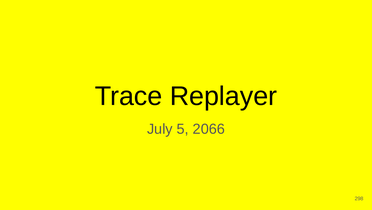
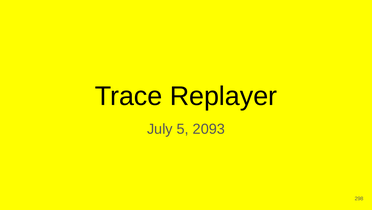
2066: 2066 -> 2093 (209, 129)
